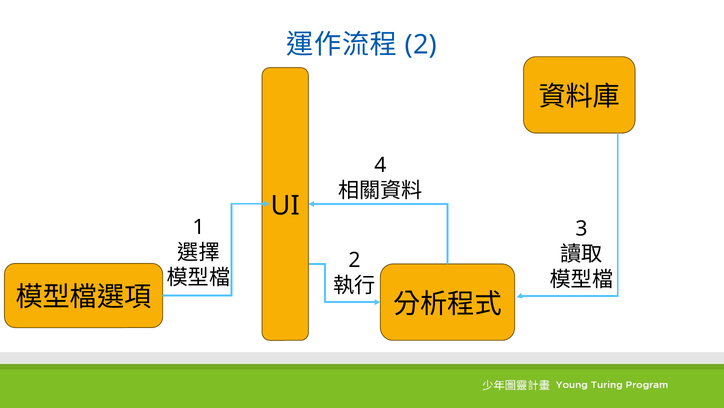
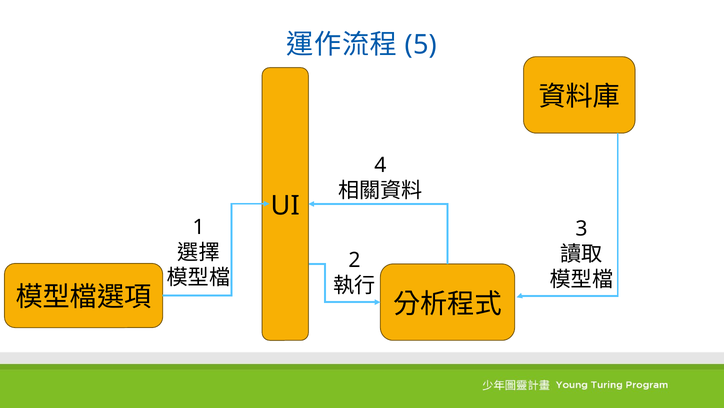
2: 2 -> 5 (421, 45)
